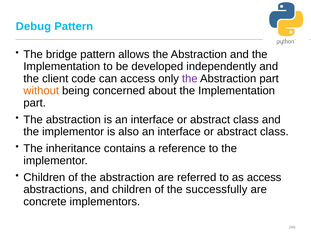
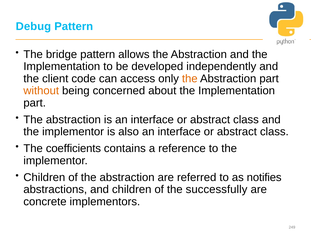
the colour: purple -> orange (190, 79)
inheritance: inheritance -> coefficients (73, 149)
as access: access -> notifies (264, 178)
